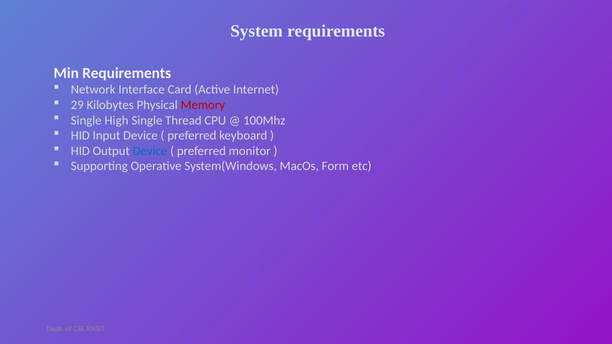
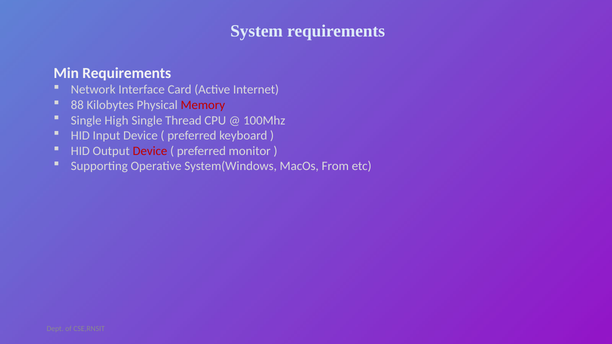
29: 29 -> 88 (77, 105)
Device colour: blue -> red (150, 151)
Form: Form -> From (335, 166)
